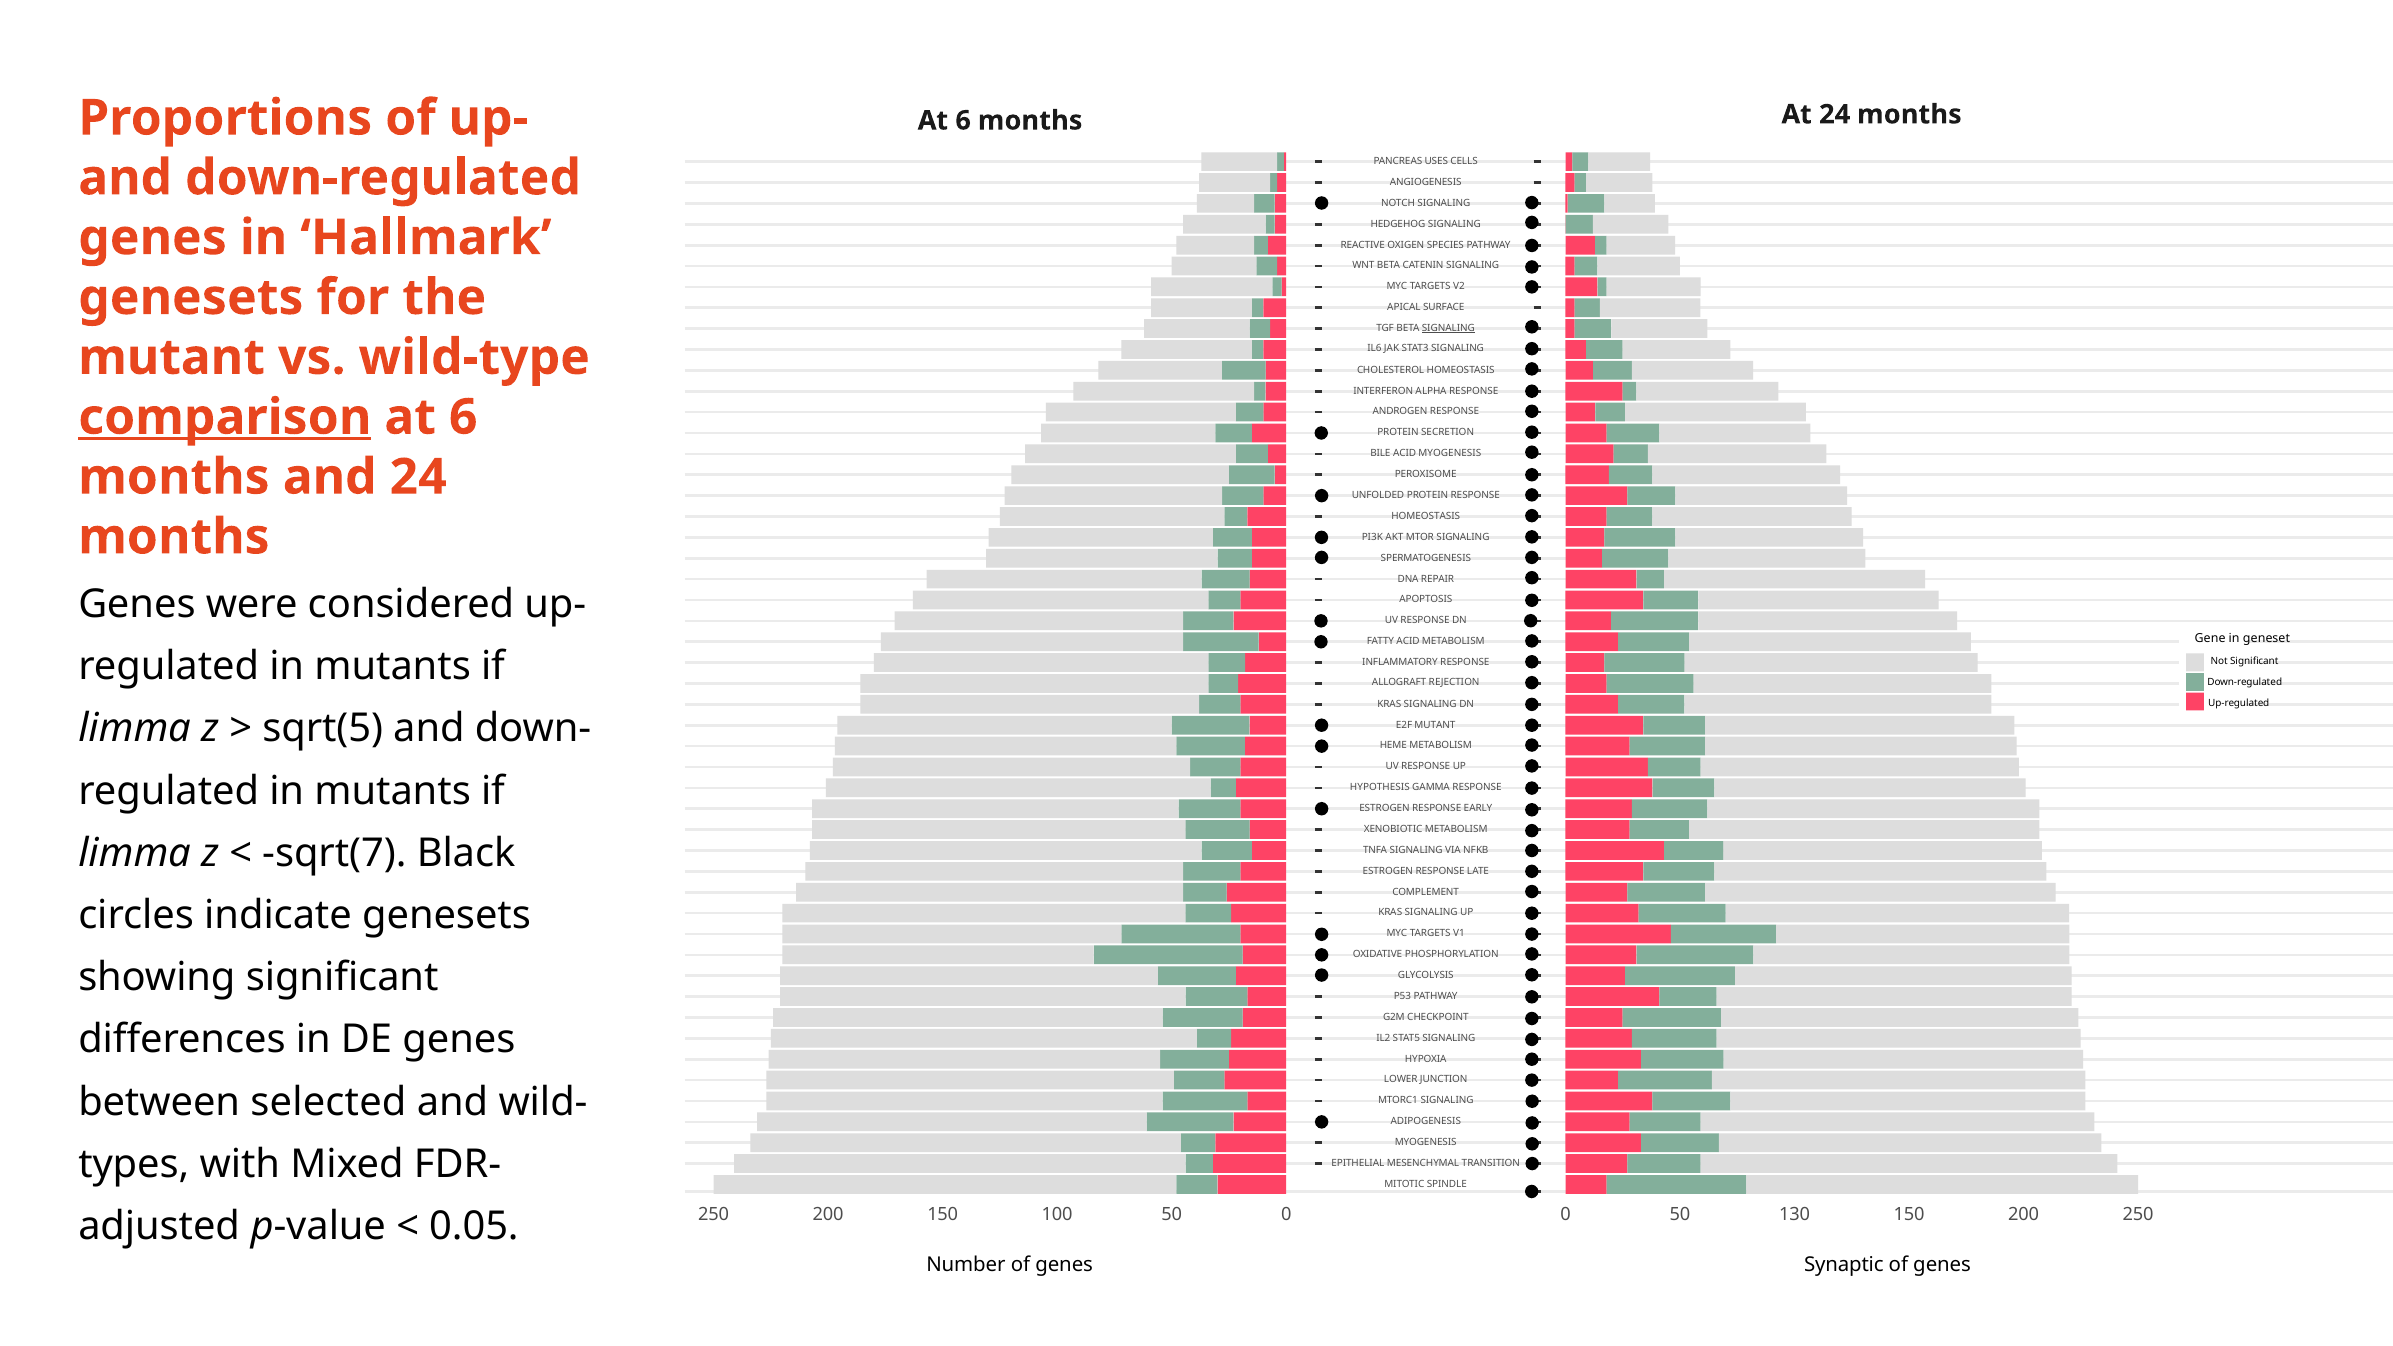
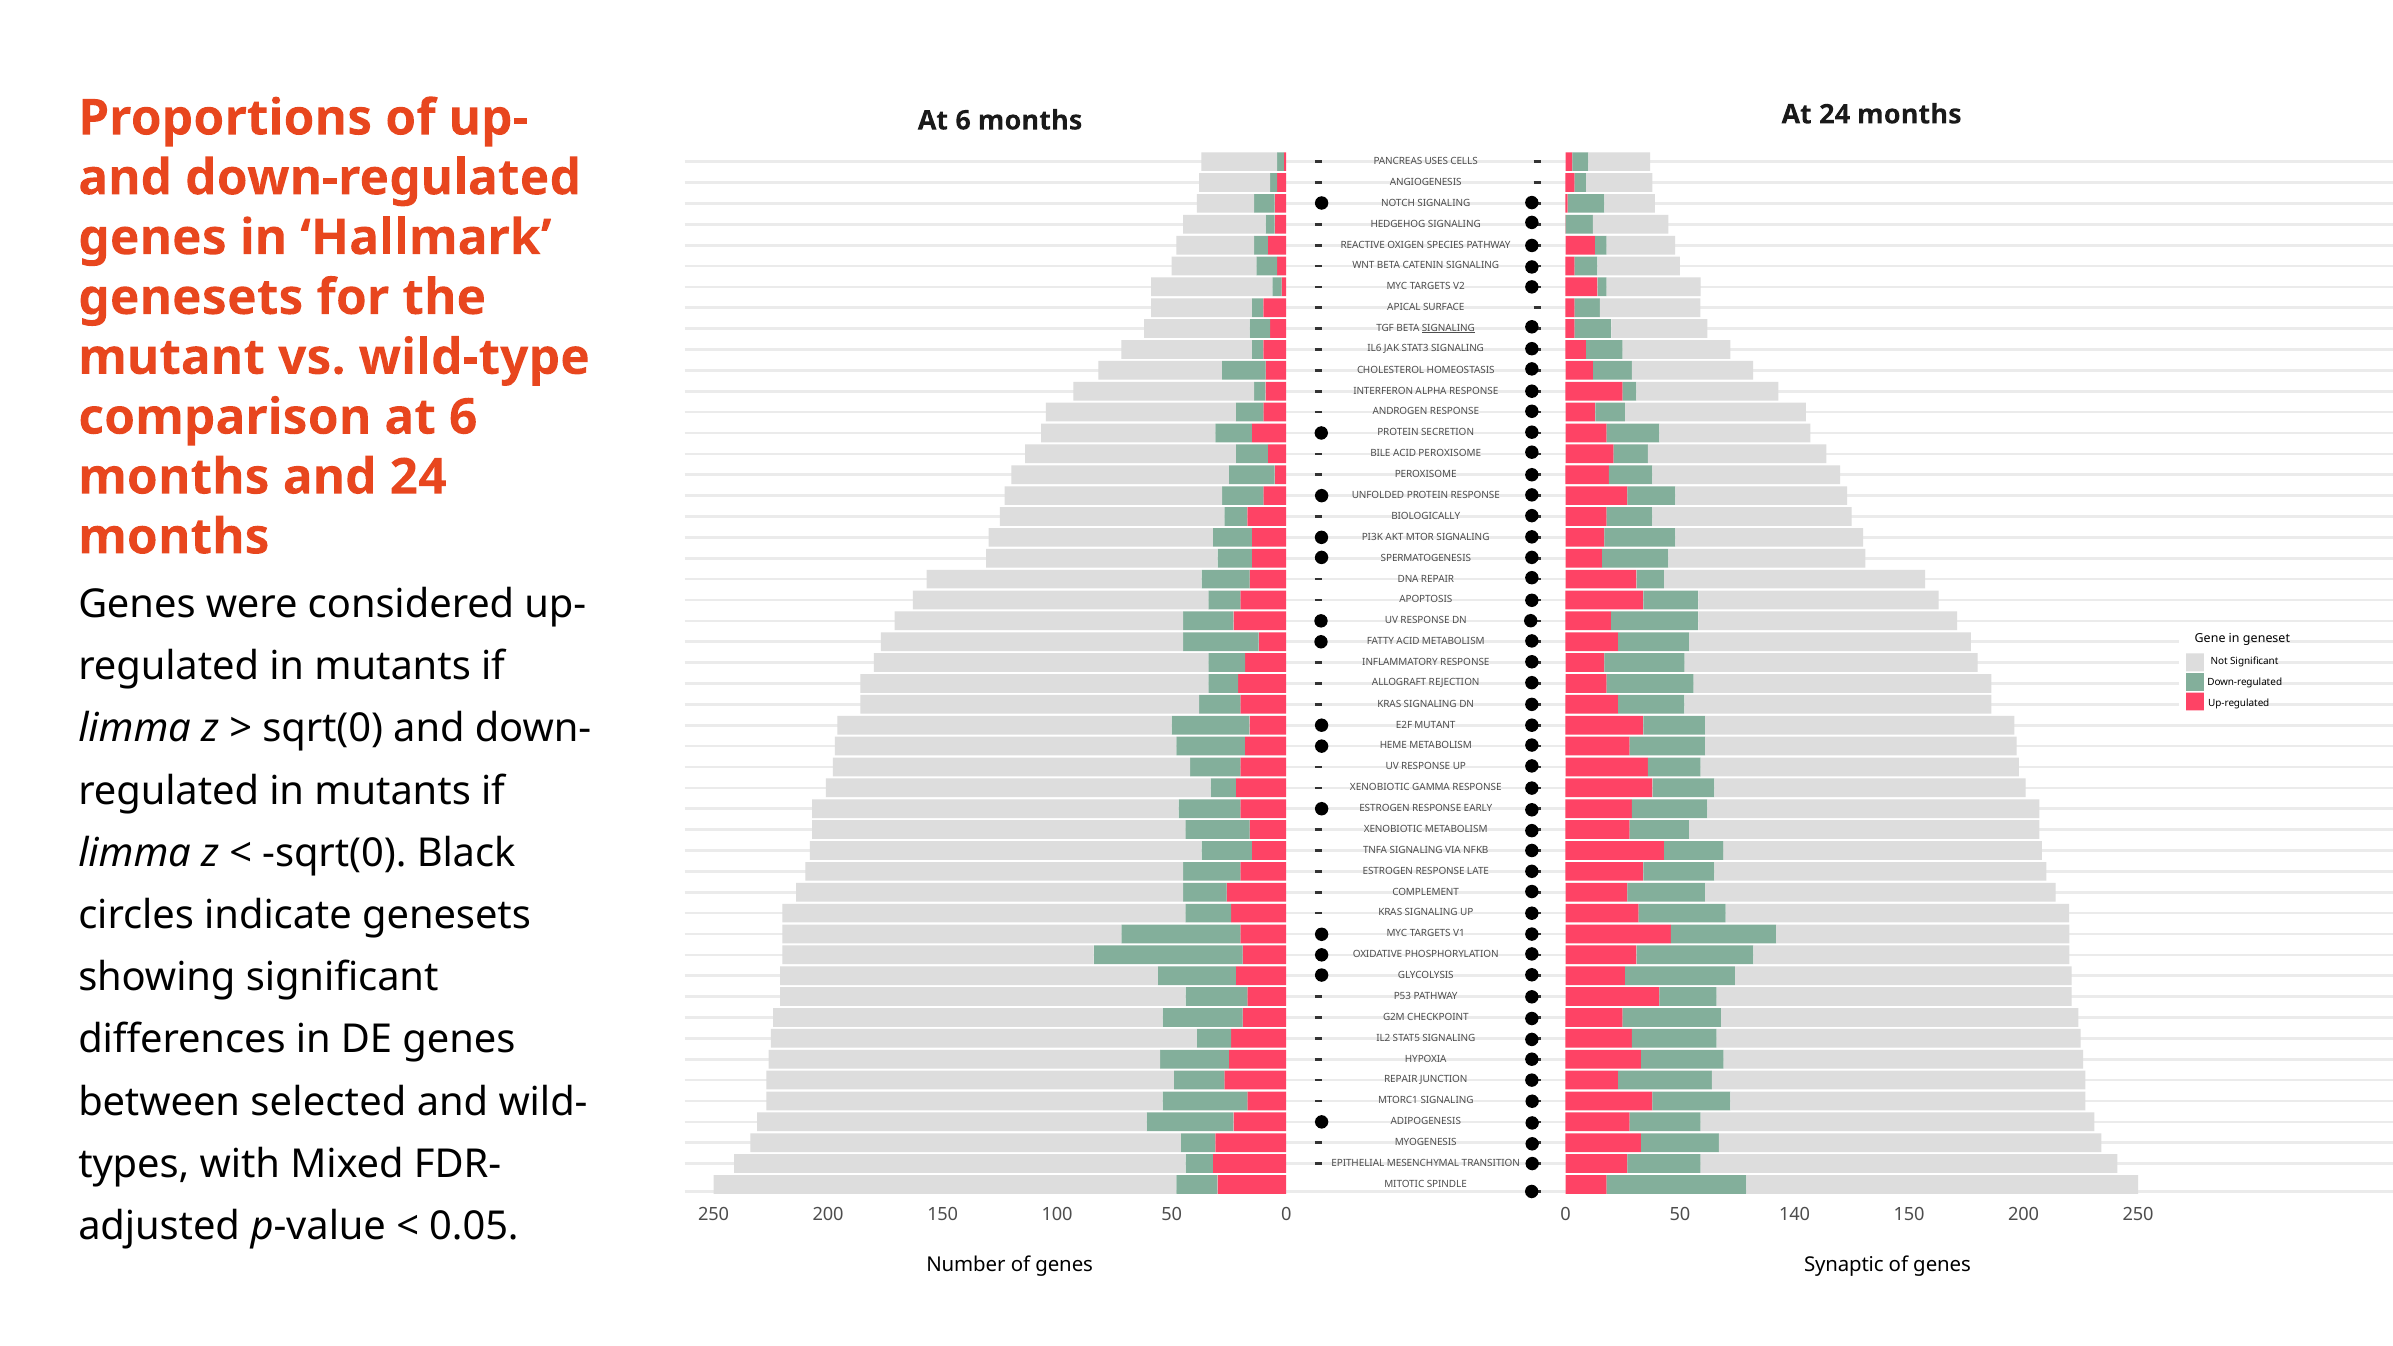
comparison underline: present -> none (225, 417)
ACID MYOGENESIS: MYOGENESIS -> PEROXISOME (1450, 453)
HOMEOSTASIS: HOMEOSTASIS -> BIOLOGICALLY (1426, 516)
sqrt(5: sqrt(5 -> sqrt(0 (323, 729)
HYPOTHESIS: HYPOTHESIS -> XENOBIOTIC (1380, 787)
sqrt(7: sqrt(7 -> sqrt(0 (334, 853)
LOWER: LOWER -> REPAIR (1401, 1079)
130: 130 -> 140 (1795, 1214)
